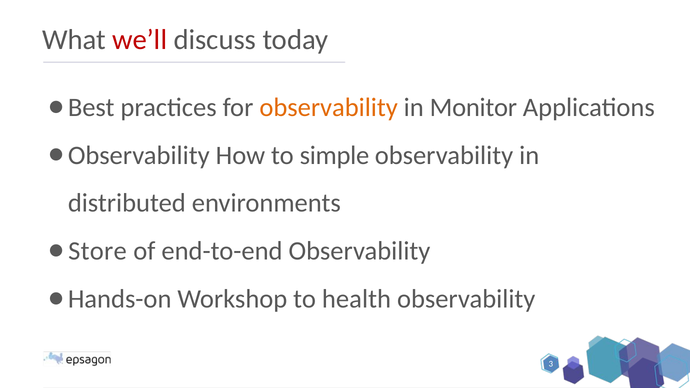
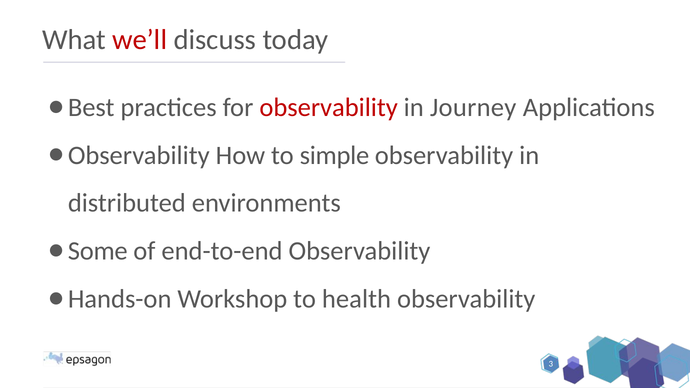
observability colour: orange -> red (329, 107)
Monitor: Monitor -> Journey (473, 107)
Store: Store -> Some (98, 251)
